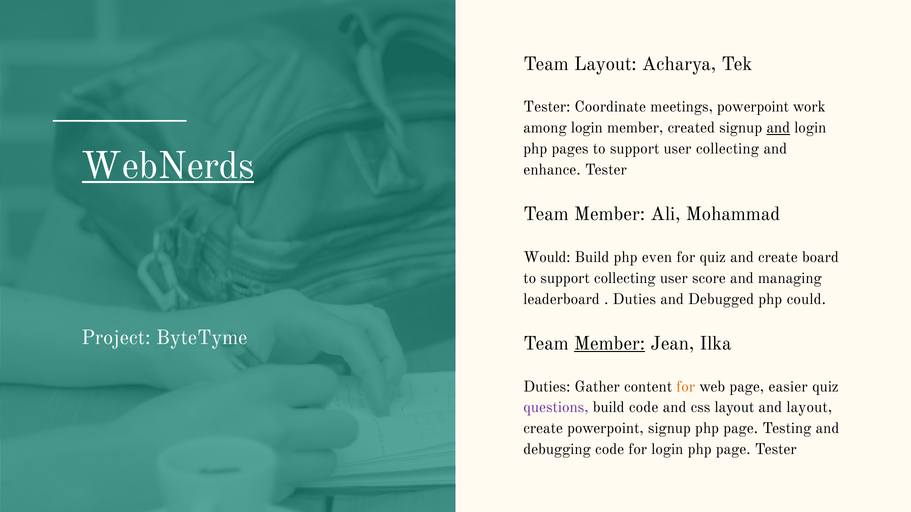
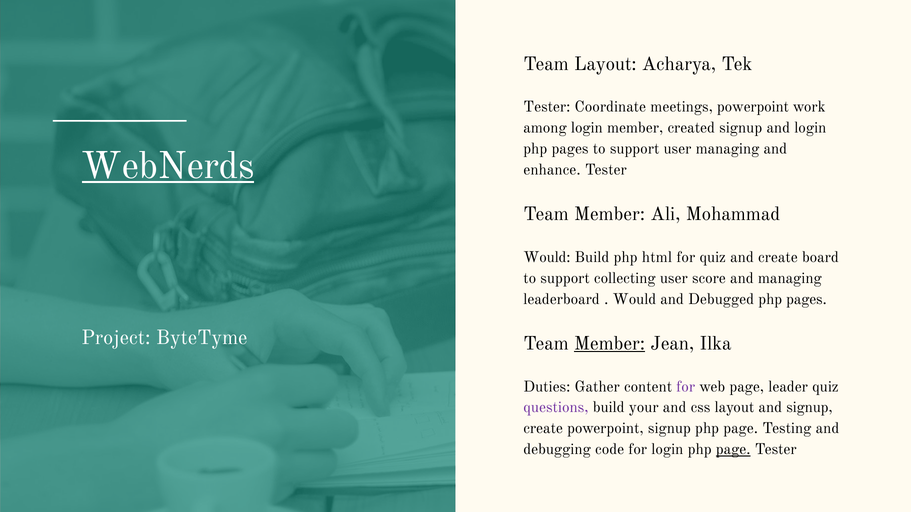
and underline: present -> none (778, 128)
user collecting: collecting -> managing (728, 149)
even: even -> html (657, 257)
Duties: Duties -> Would (634, 299)
Debugged php could: could -> pages (807, 299)
for colour: orange -> purple (686, 387)
easier: easier -> leader (788, 387)
build code: code -> your (644, 408)
and layout: layout -> signup (809, 408)
page underline: none -> present (733, 450)
